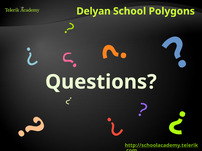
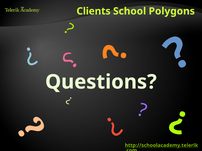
Delyan: Delyan -> Clients (94, 11)
